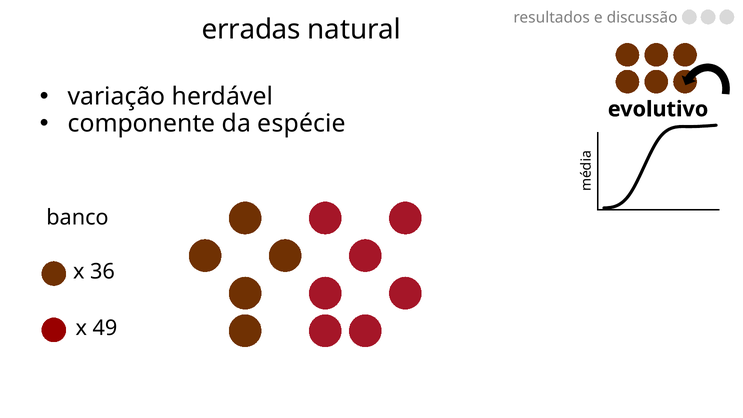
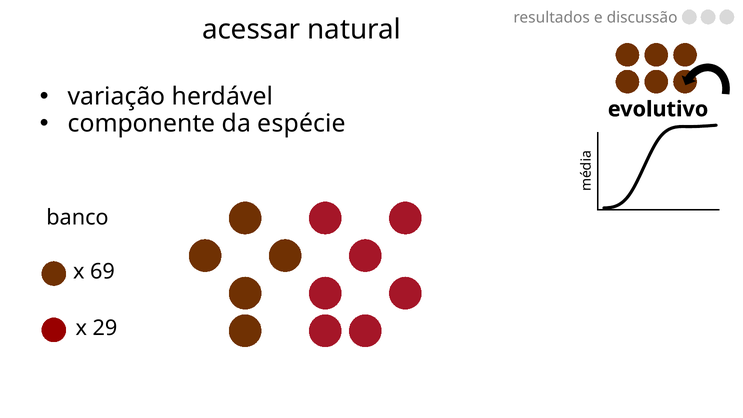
erradas: erradas -> acessar (251, 29)
36: 36 -> 69 (102, 272)
49: 49 -> 29 (105, 328)
